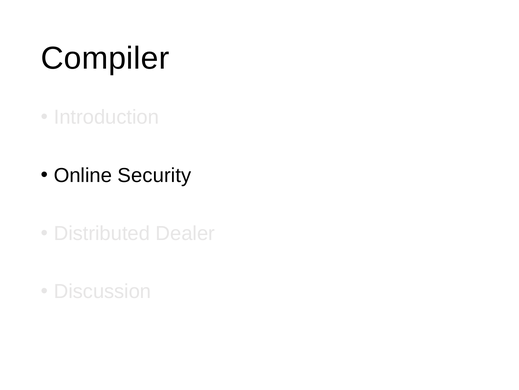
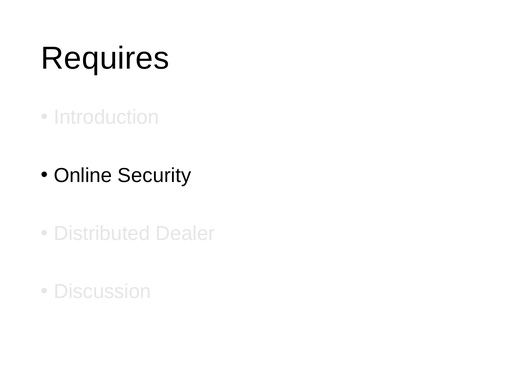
Compiler: Compiler -> Requires (105, 58)
